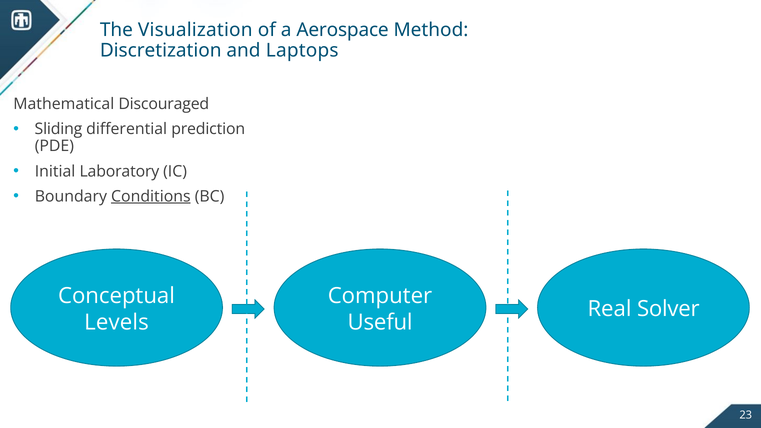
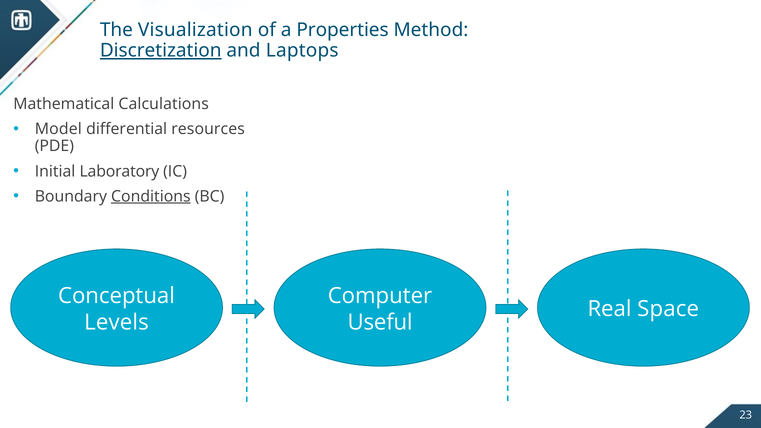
Aerospace: Aerospace -> Properties (343, 30)
Discretization underline: none -> present (161, 51)
Discouraged: Discouraged -> Calculations (164, 104)
Sliding: Sliding -> Model (58, 129)
prediction: prediction -> resources (208, 129)
Solver: Solver -> Space (668, 309)
